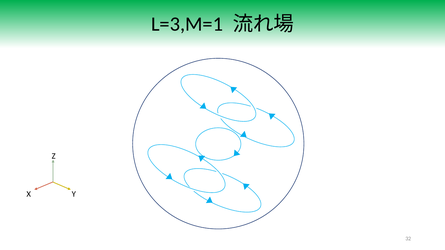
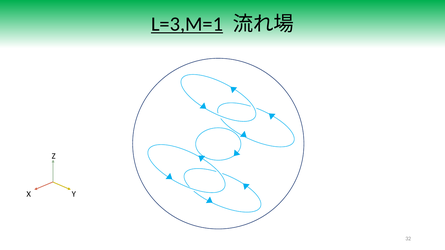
L=3,M=1 underline: none -> present (187, 24)
